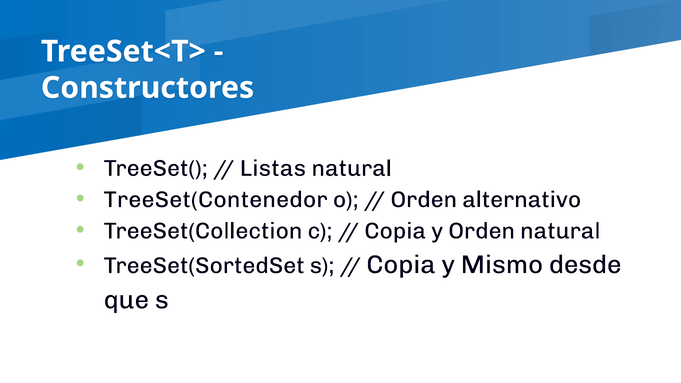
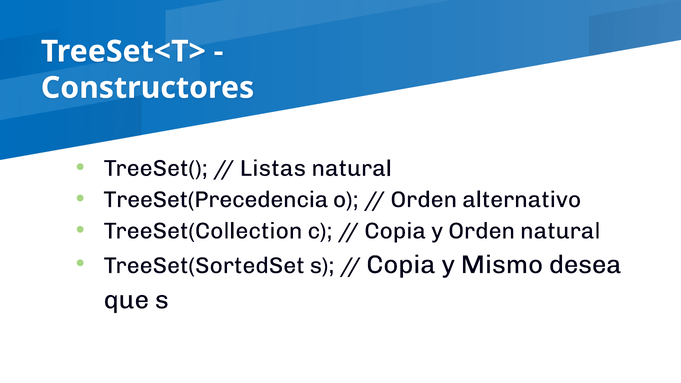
TreeSet(Contenedor: TreeSet(Contenedor -> TreeSet(Precedencia (216, 200)
desde: desde -> desea (585, 265)
